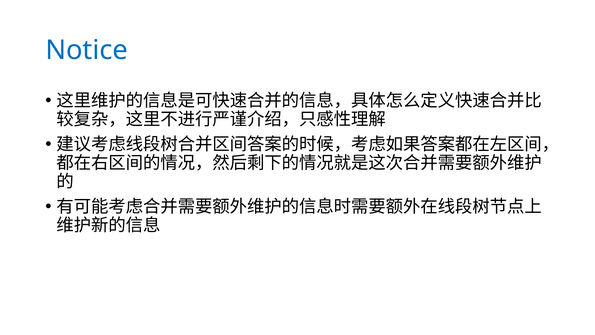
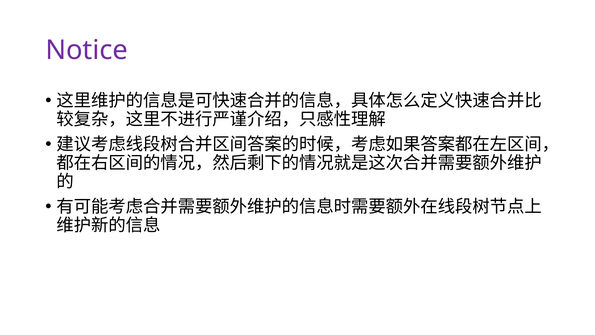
Notice colour: blue -> purple (87, 50)
